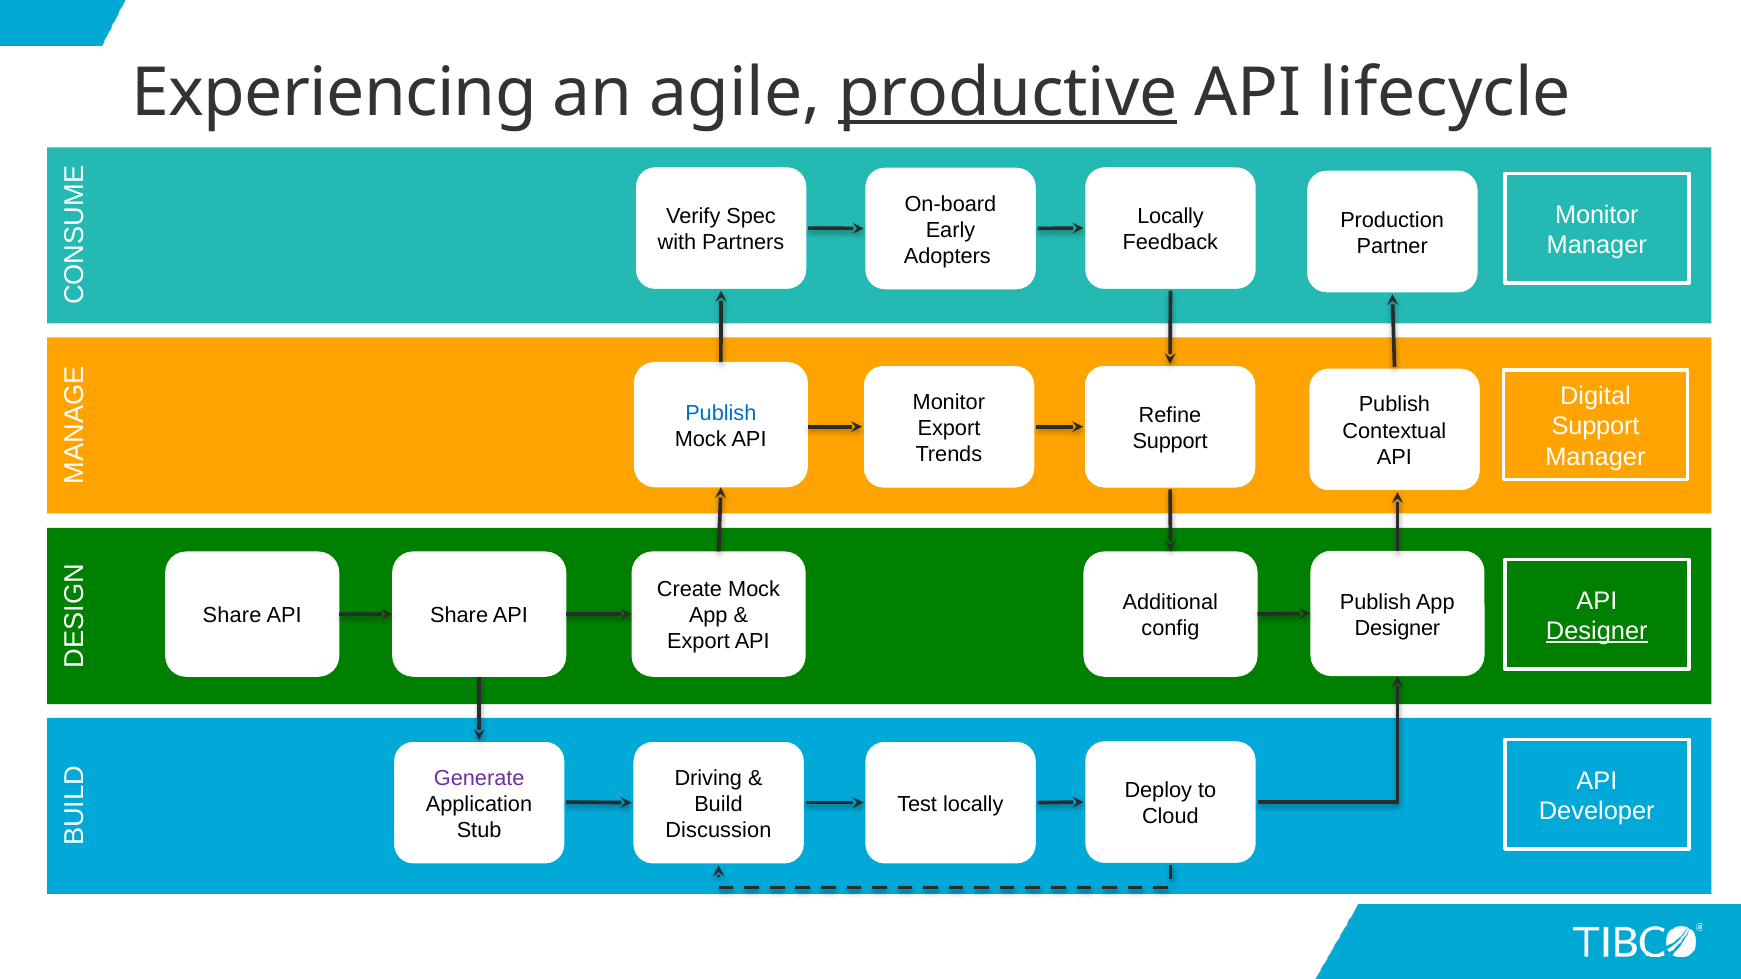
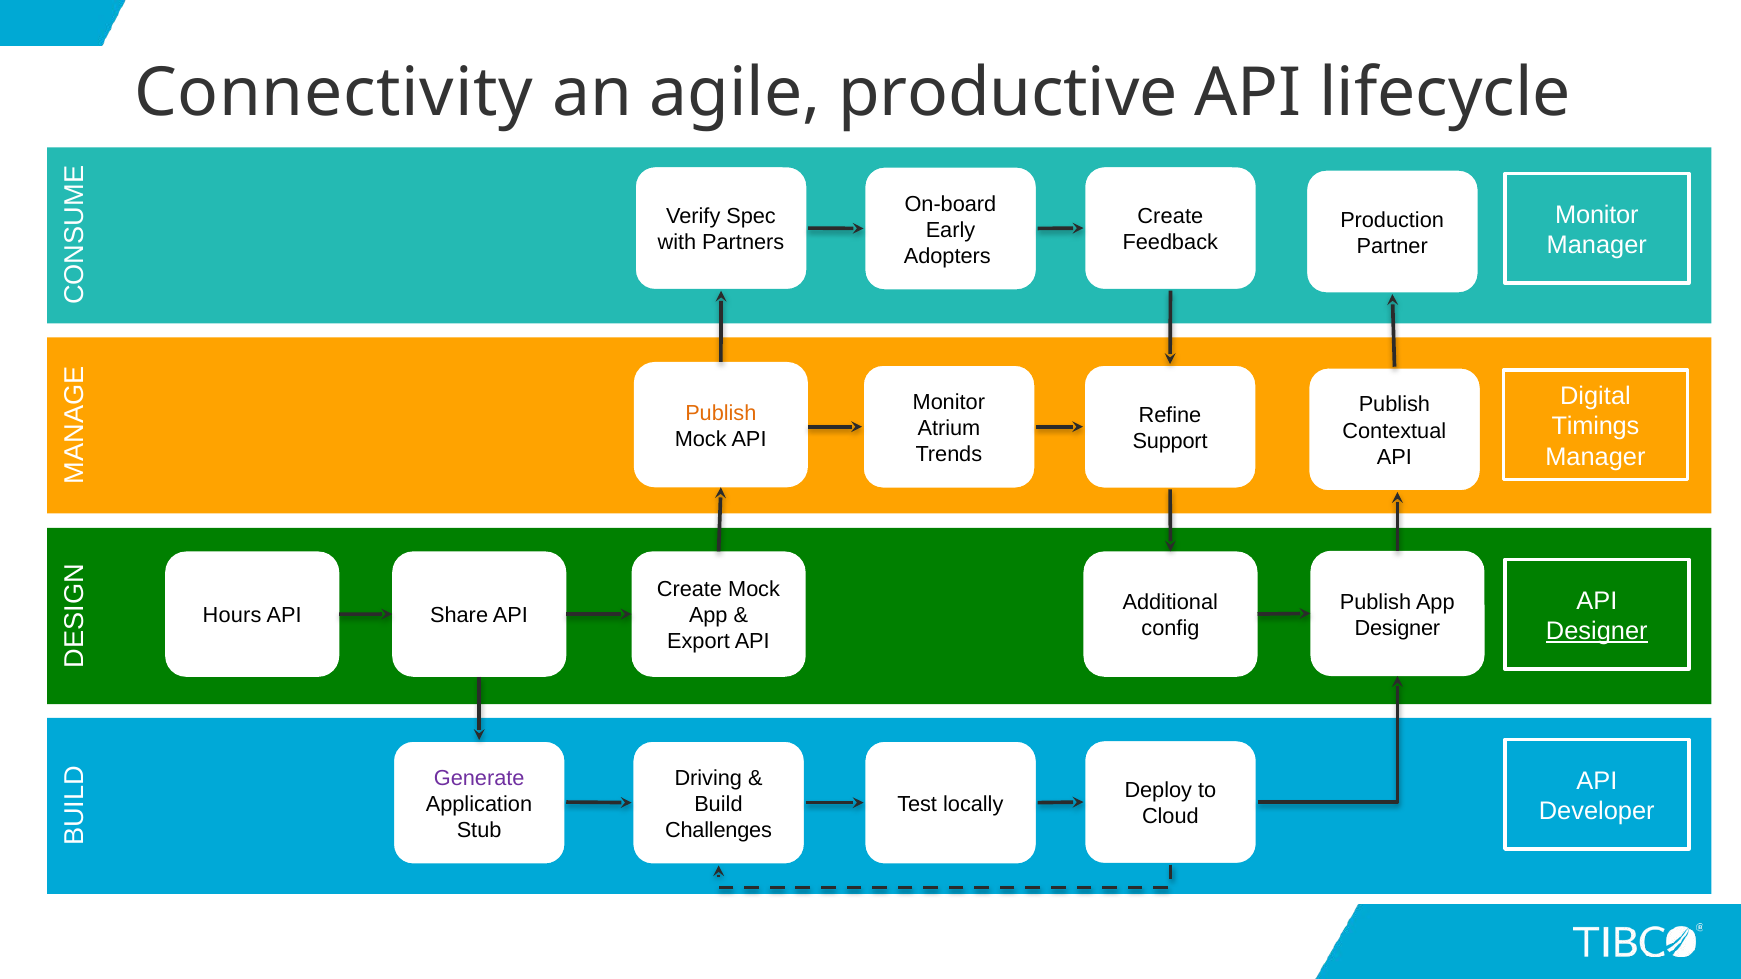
Experiencing: Experiencing -> Connectivity (334, 93)
productive underline: present -> none (1008, 93)
Locally: Locally -> Create (1170, 217)
Publish colour: blue -> orange (721, 413)
Support: Support -> Timings (1595, 427)
Export: Export -> Atrium (949, 428)
Share: Share -> Hours (232, 616)
Discussion: Discussion -> Challenges (719, 831)
